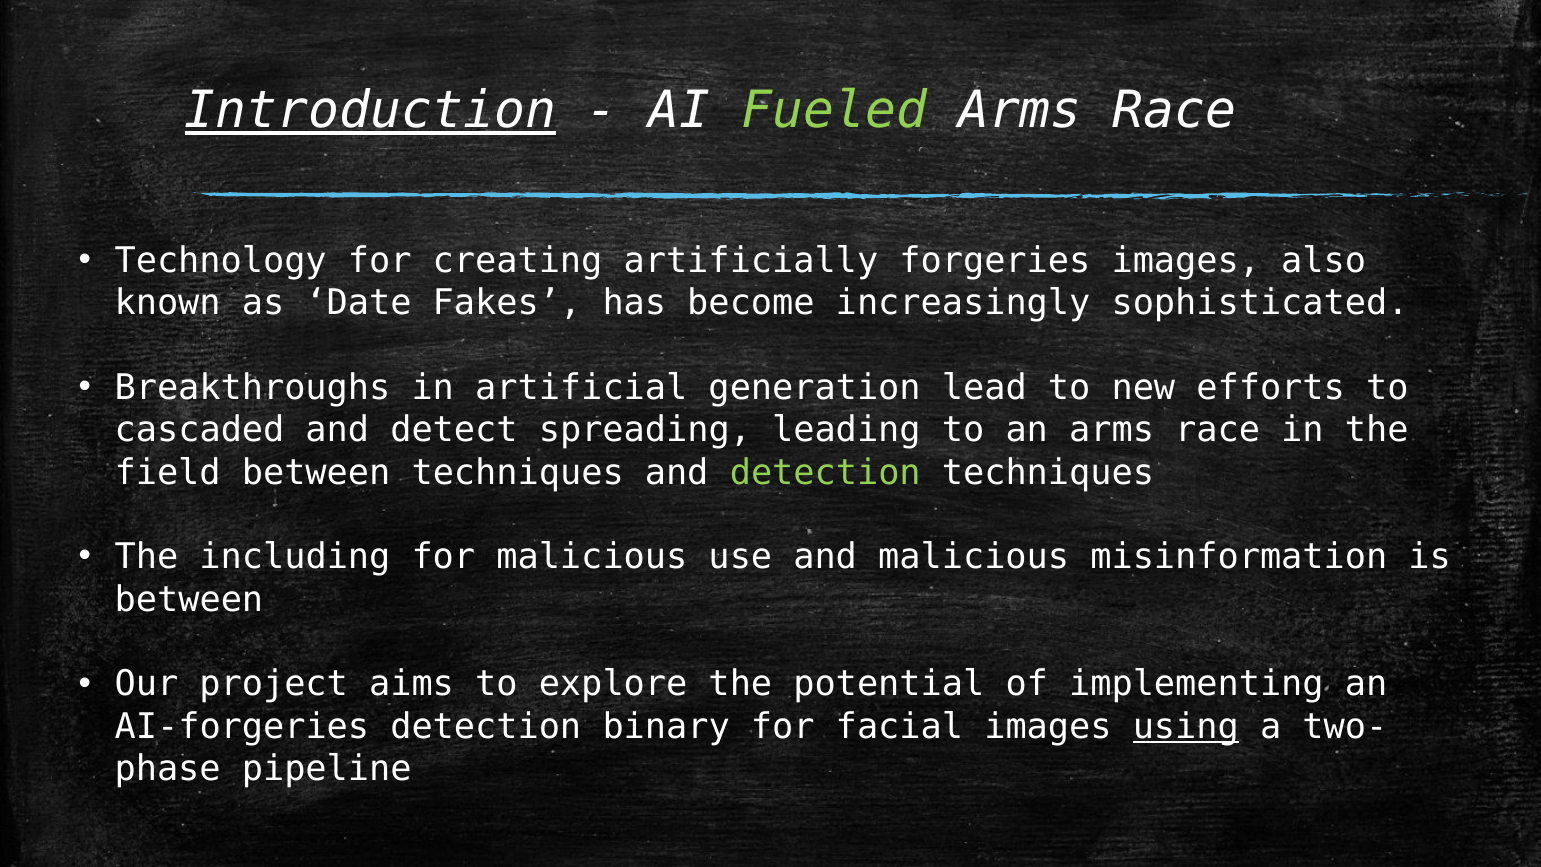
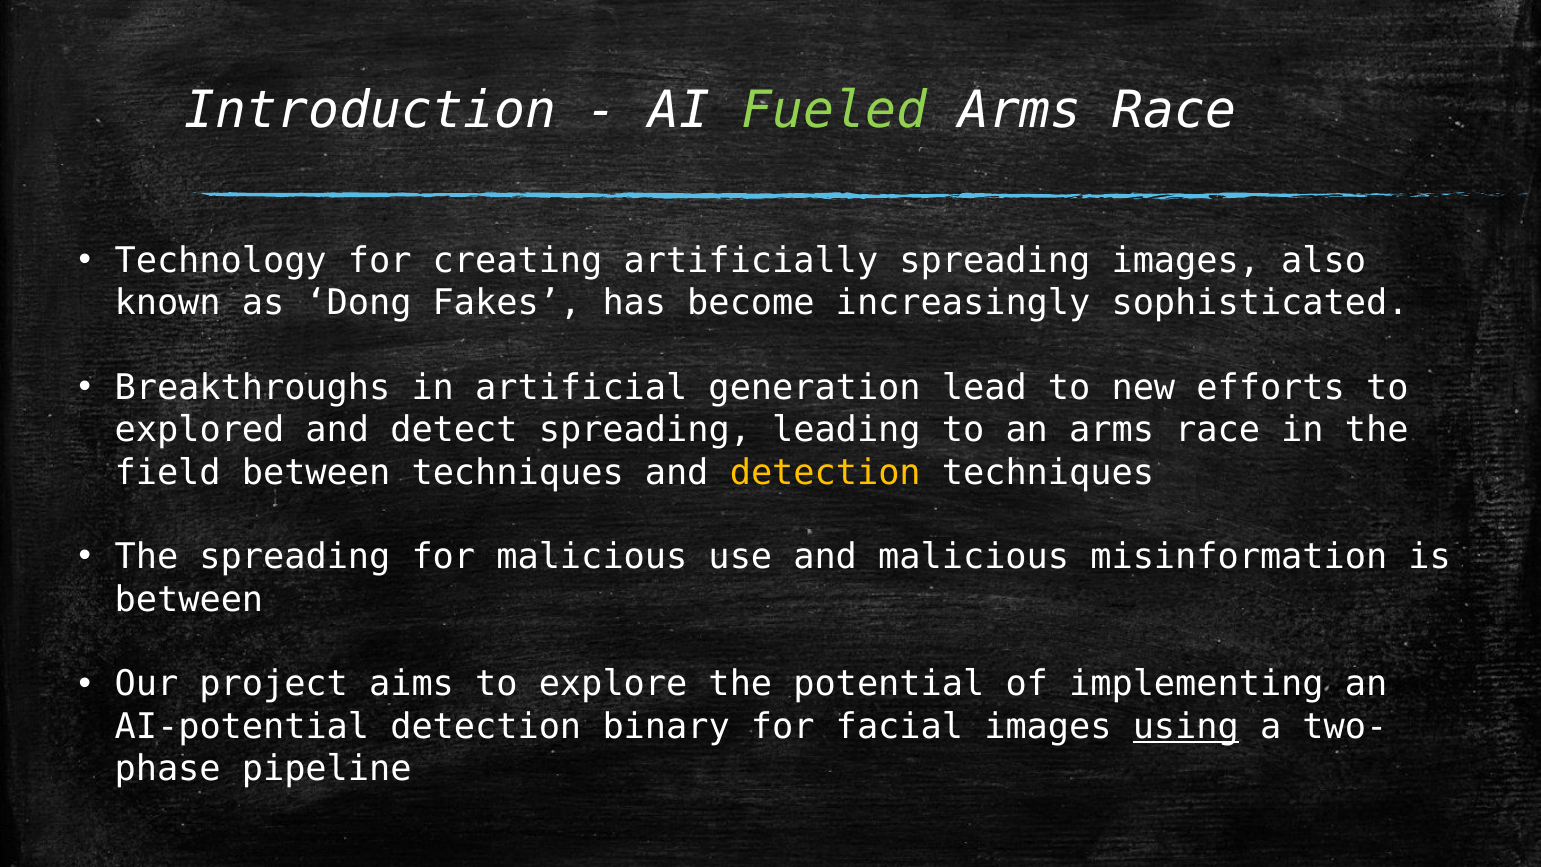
Introduction underline: present -> none (370, 111)
artificially forgeries: forgeries -> spreading (995, 261)
Date: Date -> Dong (359, 303)
cascaded: cascaded -> explored (200, 430)
detection colour: light green -> yellow (825, 472)
The including: including -> spreading (295, 557)
AI-forgeries: AI-forgeries -> AI-potential (242, 727)
